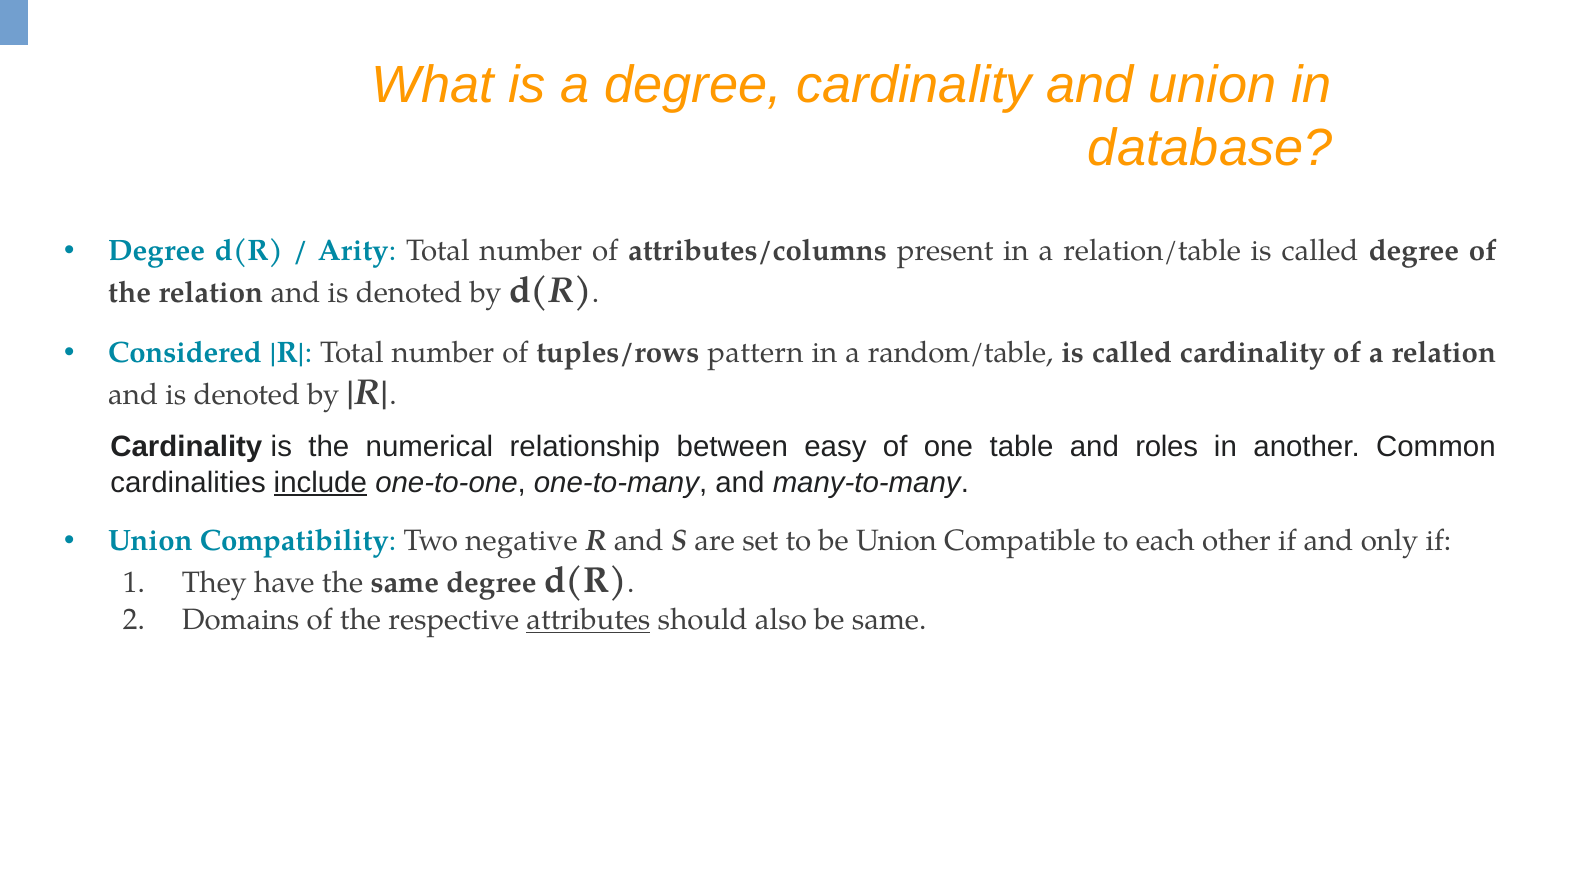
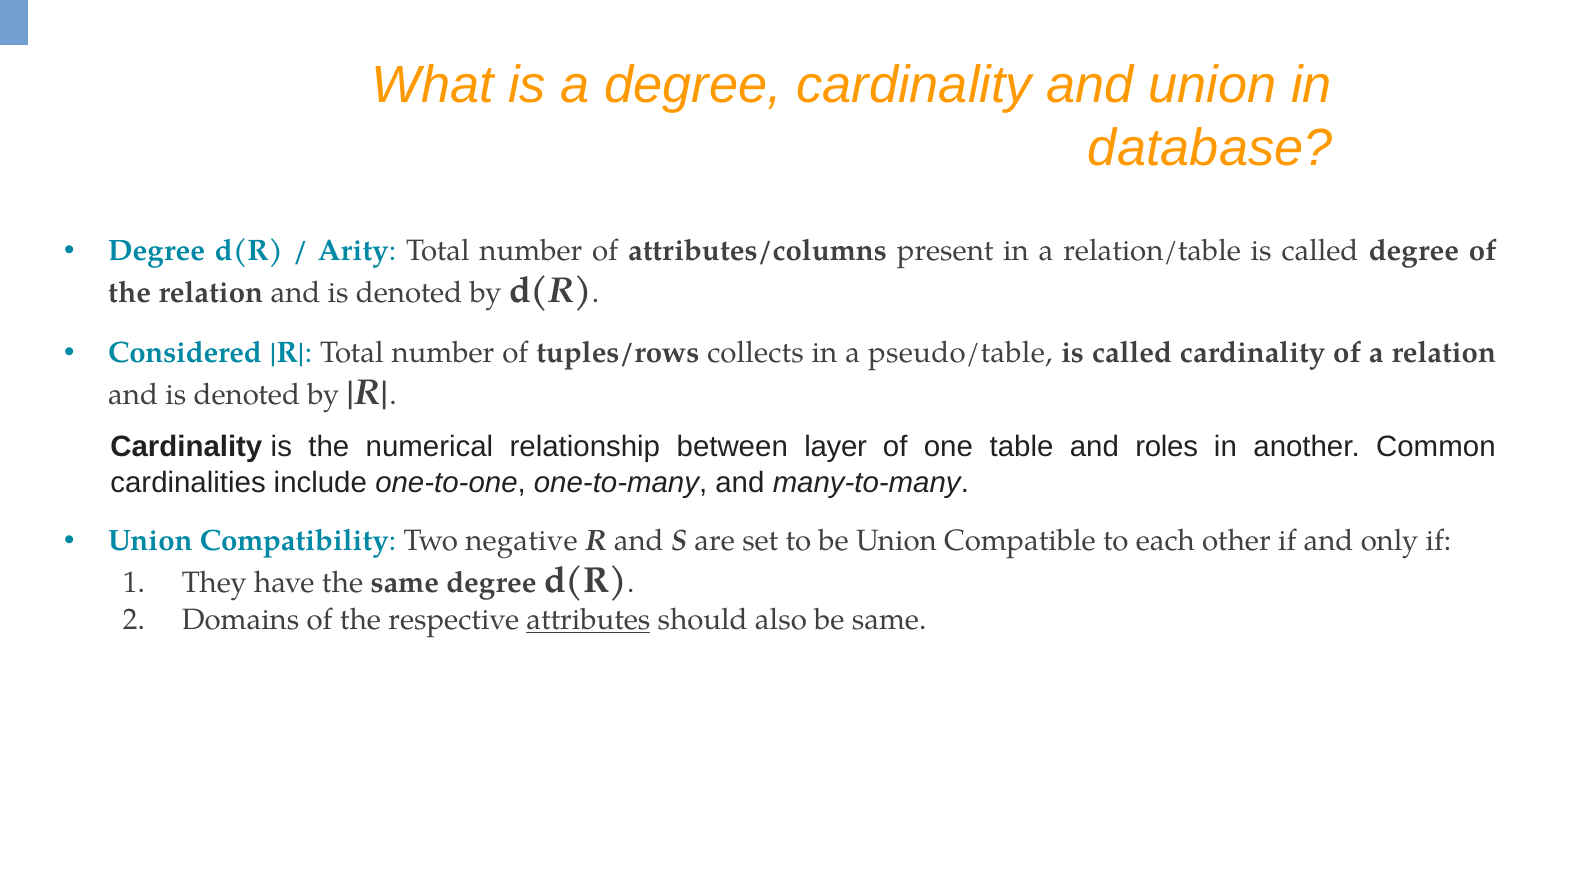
pattern: pattern -> collects (755, 353)
random/table: random/table -> pseudo/table (960, 353)
easy: easy -> layer (836, 447)
include underline: present -> none (320, 482)
